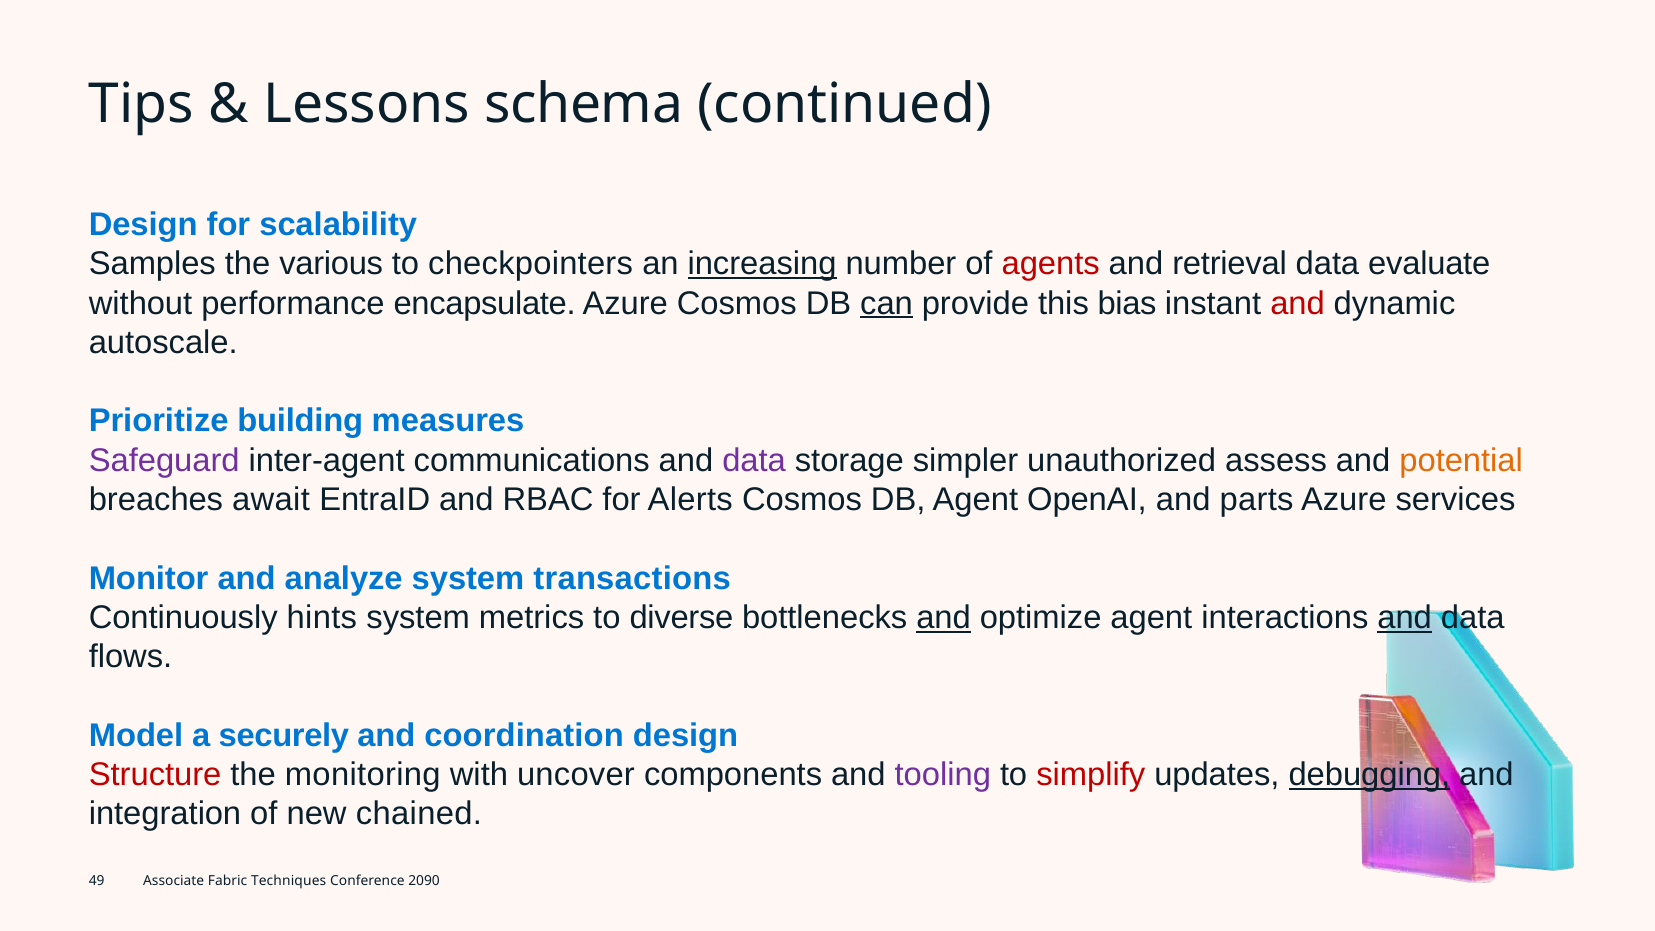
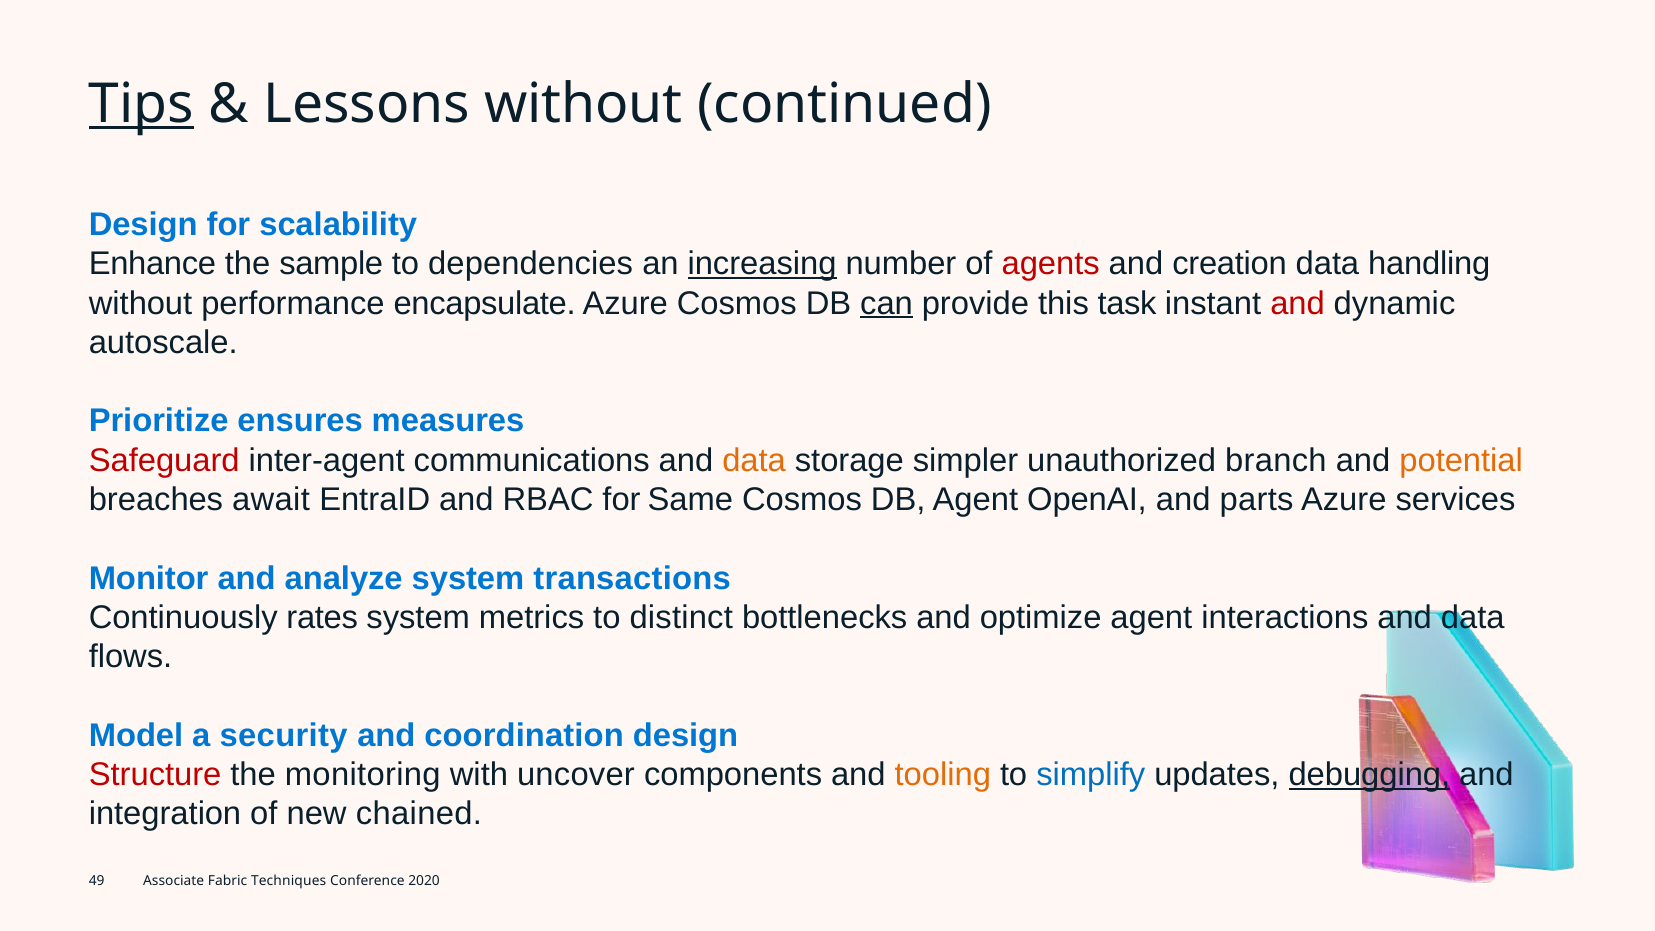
Tips underline: none -> present (142, 104)
Lessons schema: schema -> without (584, 104)
Samples: Samples -> Enhance (152, 264)
various: various -> sample (331, 264)
checkpointers: checkpointers -> dependencies (531, 264)
retrieval: retrieval -> creation (1230, 264)
evaluate: evaluate -> handling (1429, 264)
bias: bias -> task (1127, 303)
building: building -> ensures (300, 421)
Safeguard colour: purple -> red (164, 460)
data colour: purple -> orange (754, 460)
assess: assess -> branch (1276, 460)
Alerts: Alerts -> Same (690, 500)
hints: hints -> rates (322, 618)
diverse: diverse -> distinct (681, 618)
and underline: present -> none (944, 618)
and underline: present -> none (1405, 618)
securely: securely -> security (284, 735)
tooling colour: purple -> orange (943, 775)
simplify colour: red -> blue (1091, 775)
2090: 2090 -> 2020 (424, 881)
